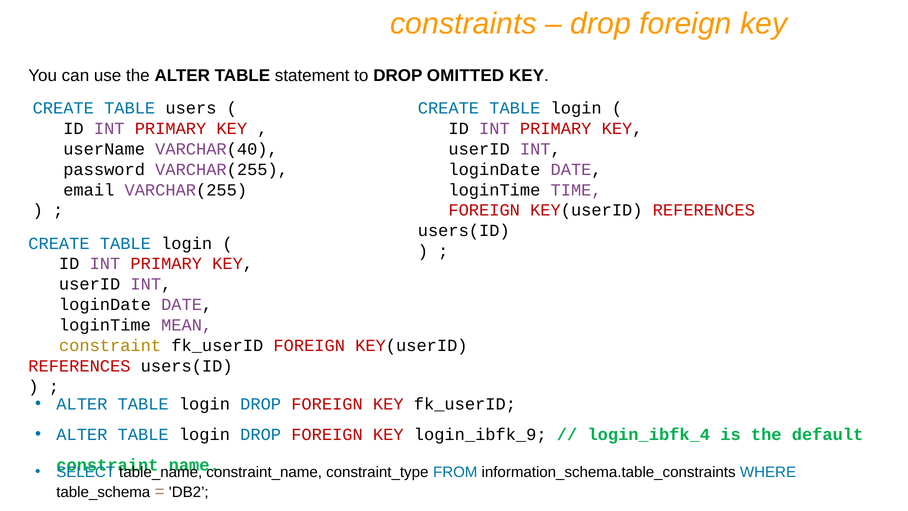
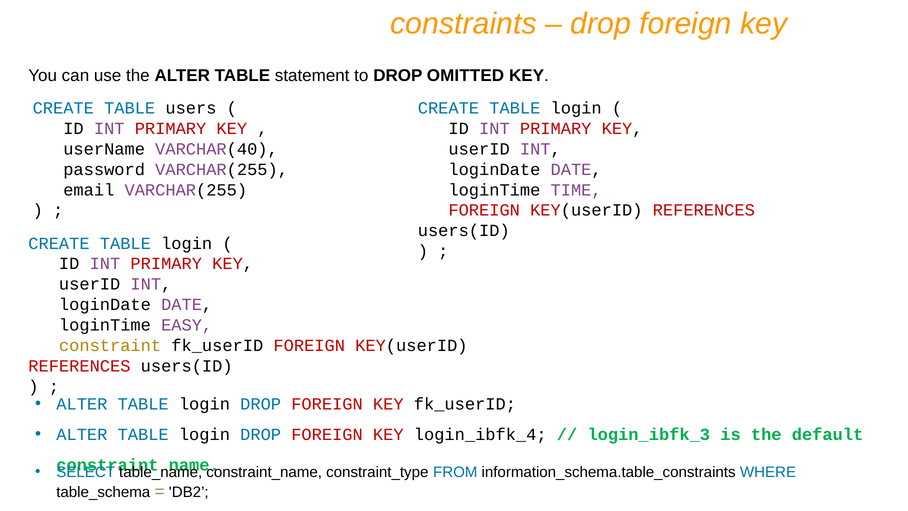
MEAN: MEAN -> EASY (187, 325)
login_ibfk_9: login_ibfk_9 -> login_ibfk_4 (480, 434)
login_ibfk_4: login_ibfk_4 -> login_ibfk_3 (649, 434)
